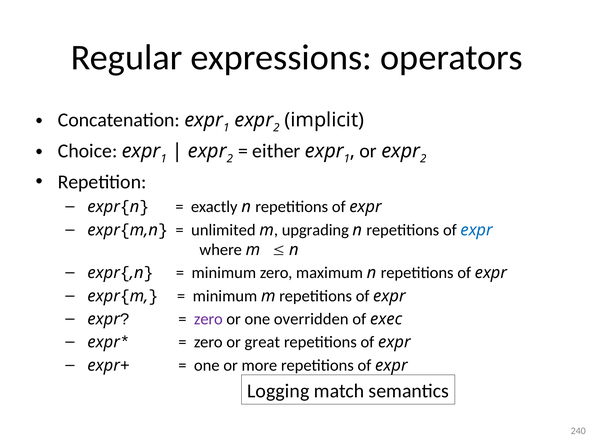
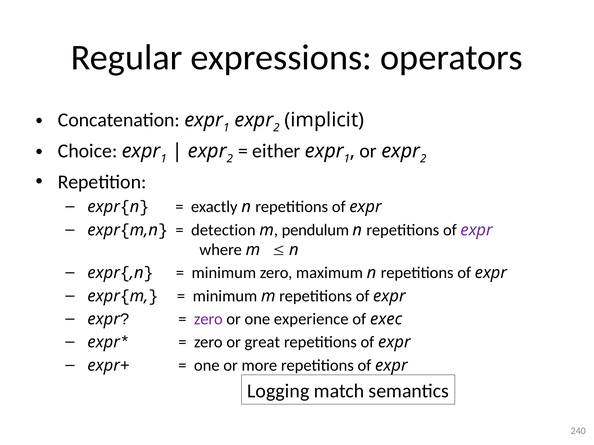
unlimited: unlimited -> detection (223, 230)
upgrading: upgrading -> pendulum (315, 230)
expr colour: blue -> purple (477, 230)
overridden: overridden -> experience (311, 319)
